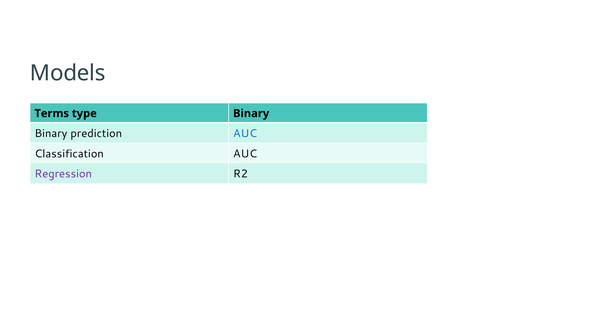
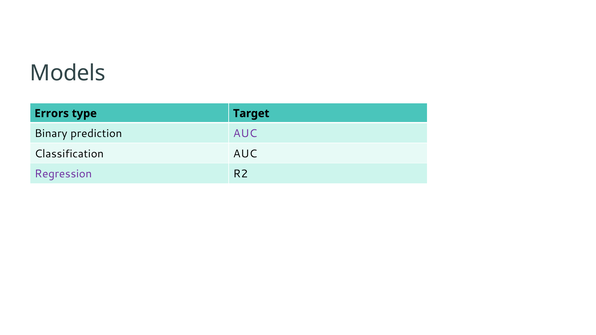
Terms: Terms -> Errors (52, 114)
type Binary: Binary -> Target (251, 114)
AUC colour: blue -> purple (245, 134)
